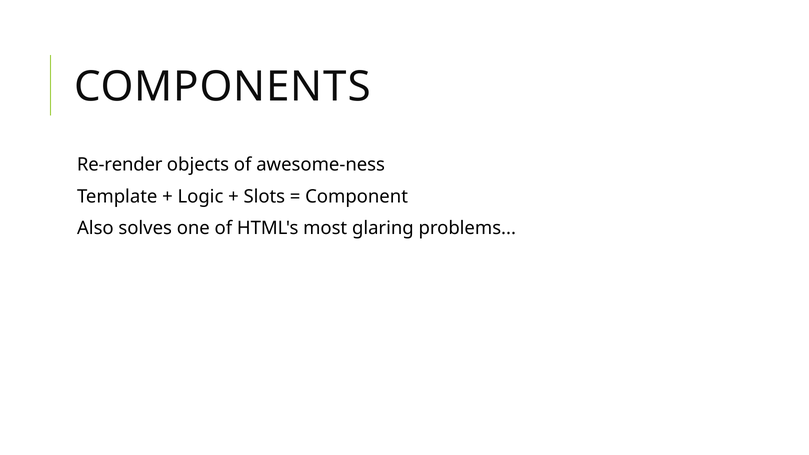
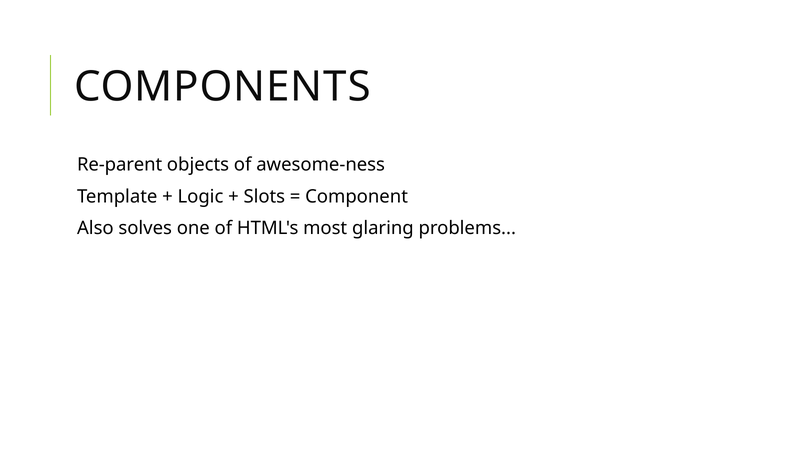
Re-render: Re-render -> Re-parent (120, 165)
